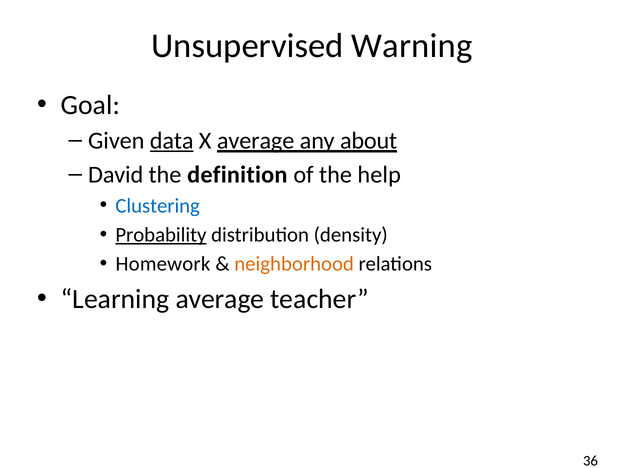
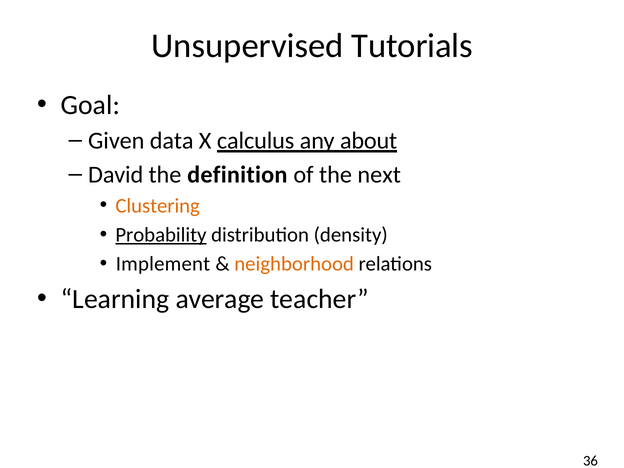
Warning: Warning -> Tutorials (412, 46)
data underline: present -> none (172, 141)
X average: average -> calculus (256, 141)
help: help -> next (379, 175)
Clustering colour: blue -> orange (158, 206)
Homework: Homework -> Implement (163, 264)
